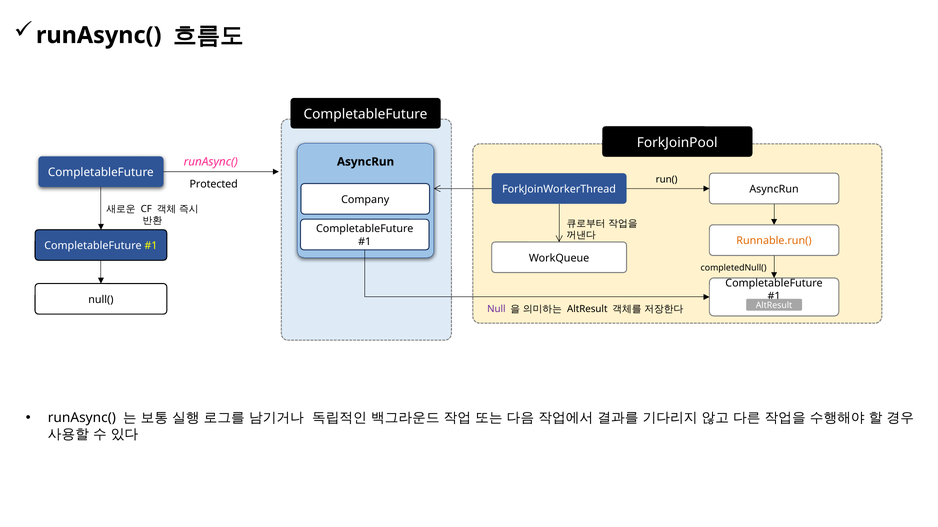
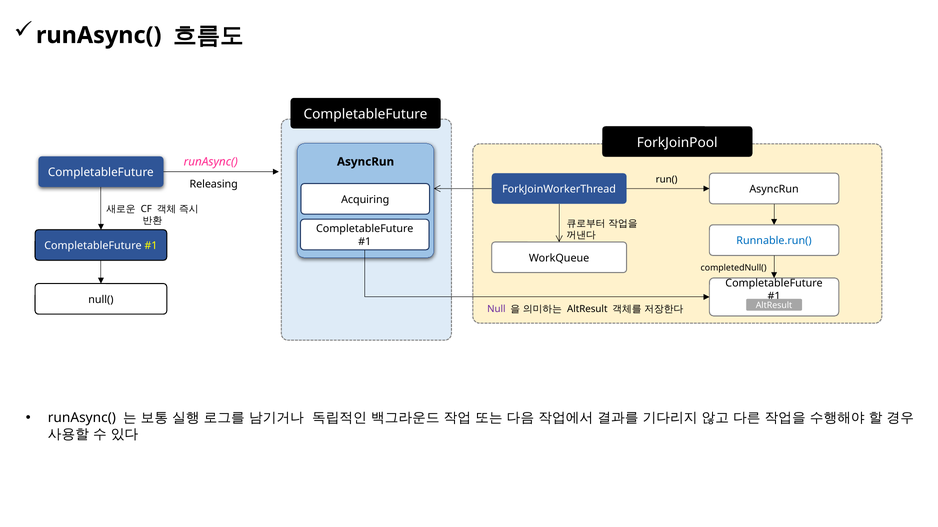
Protected: Protected -> Releasing (214, 185)
Company: Company -> Acquiring (365, 200)
Runnable.run( colour: orange -> blue (774, 241)
